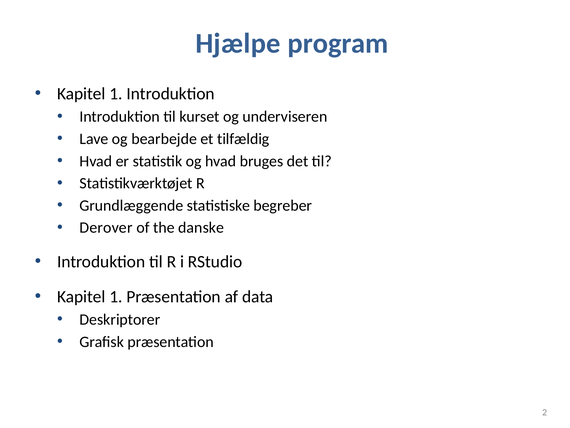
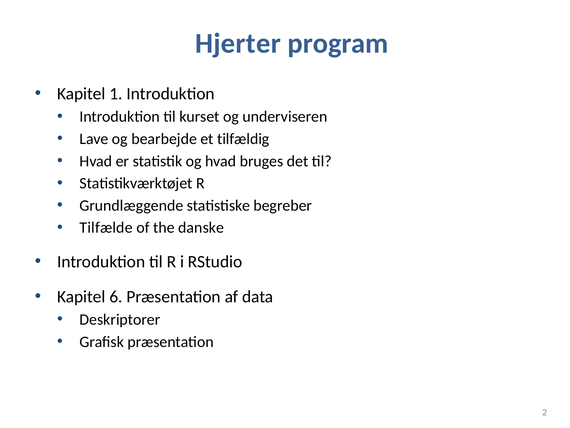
Hjælpe: Hjælpe -> Hjerter (238, 43)
Derover: Derover -> Tilfælde (106, 227)
1: 1 -> 6 (116, 296)
